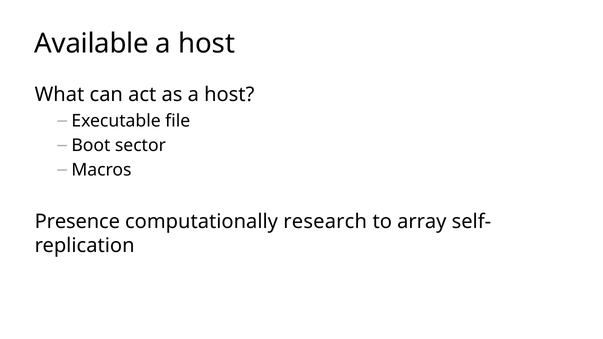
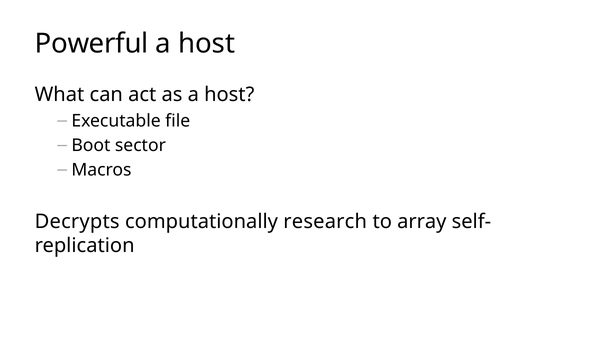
Available: Available -> Powerful (92, 44)
Presence: Presence -> Decrypts (77, 222)
